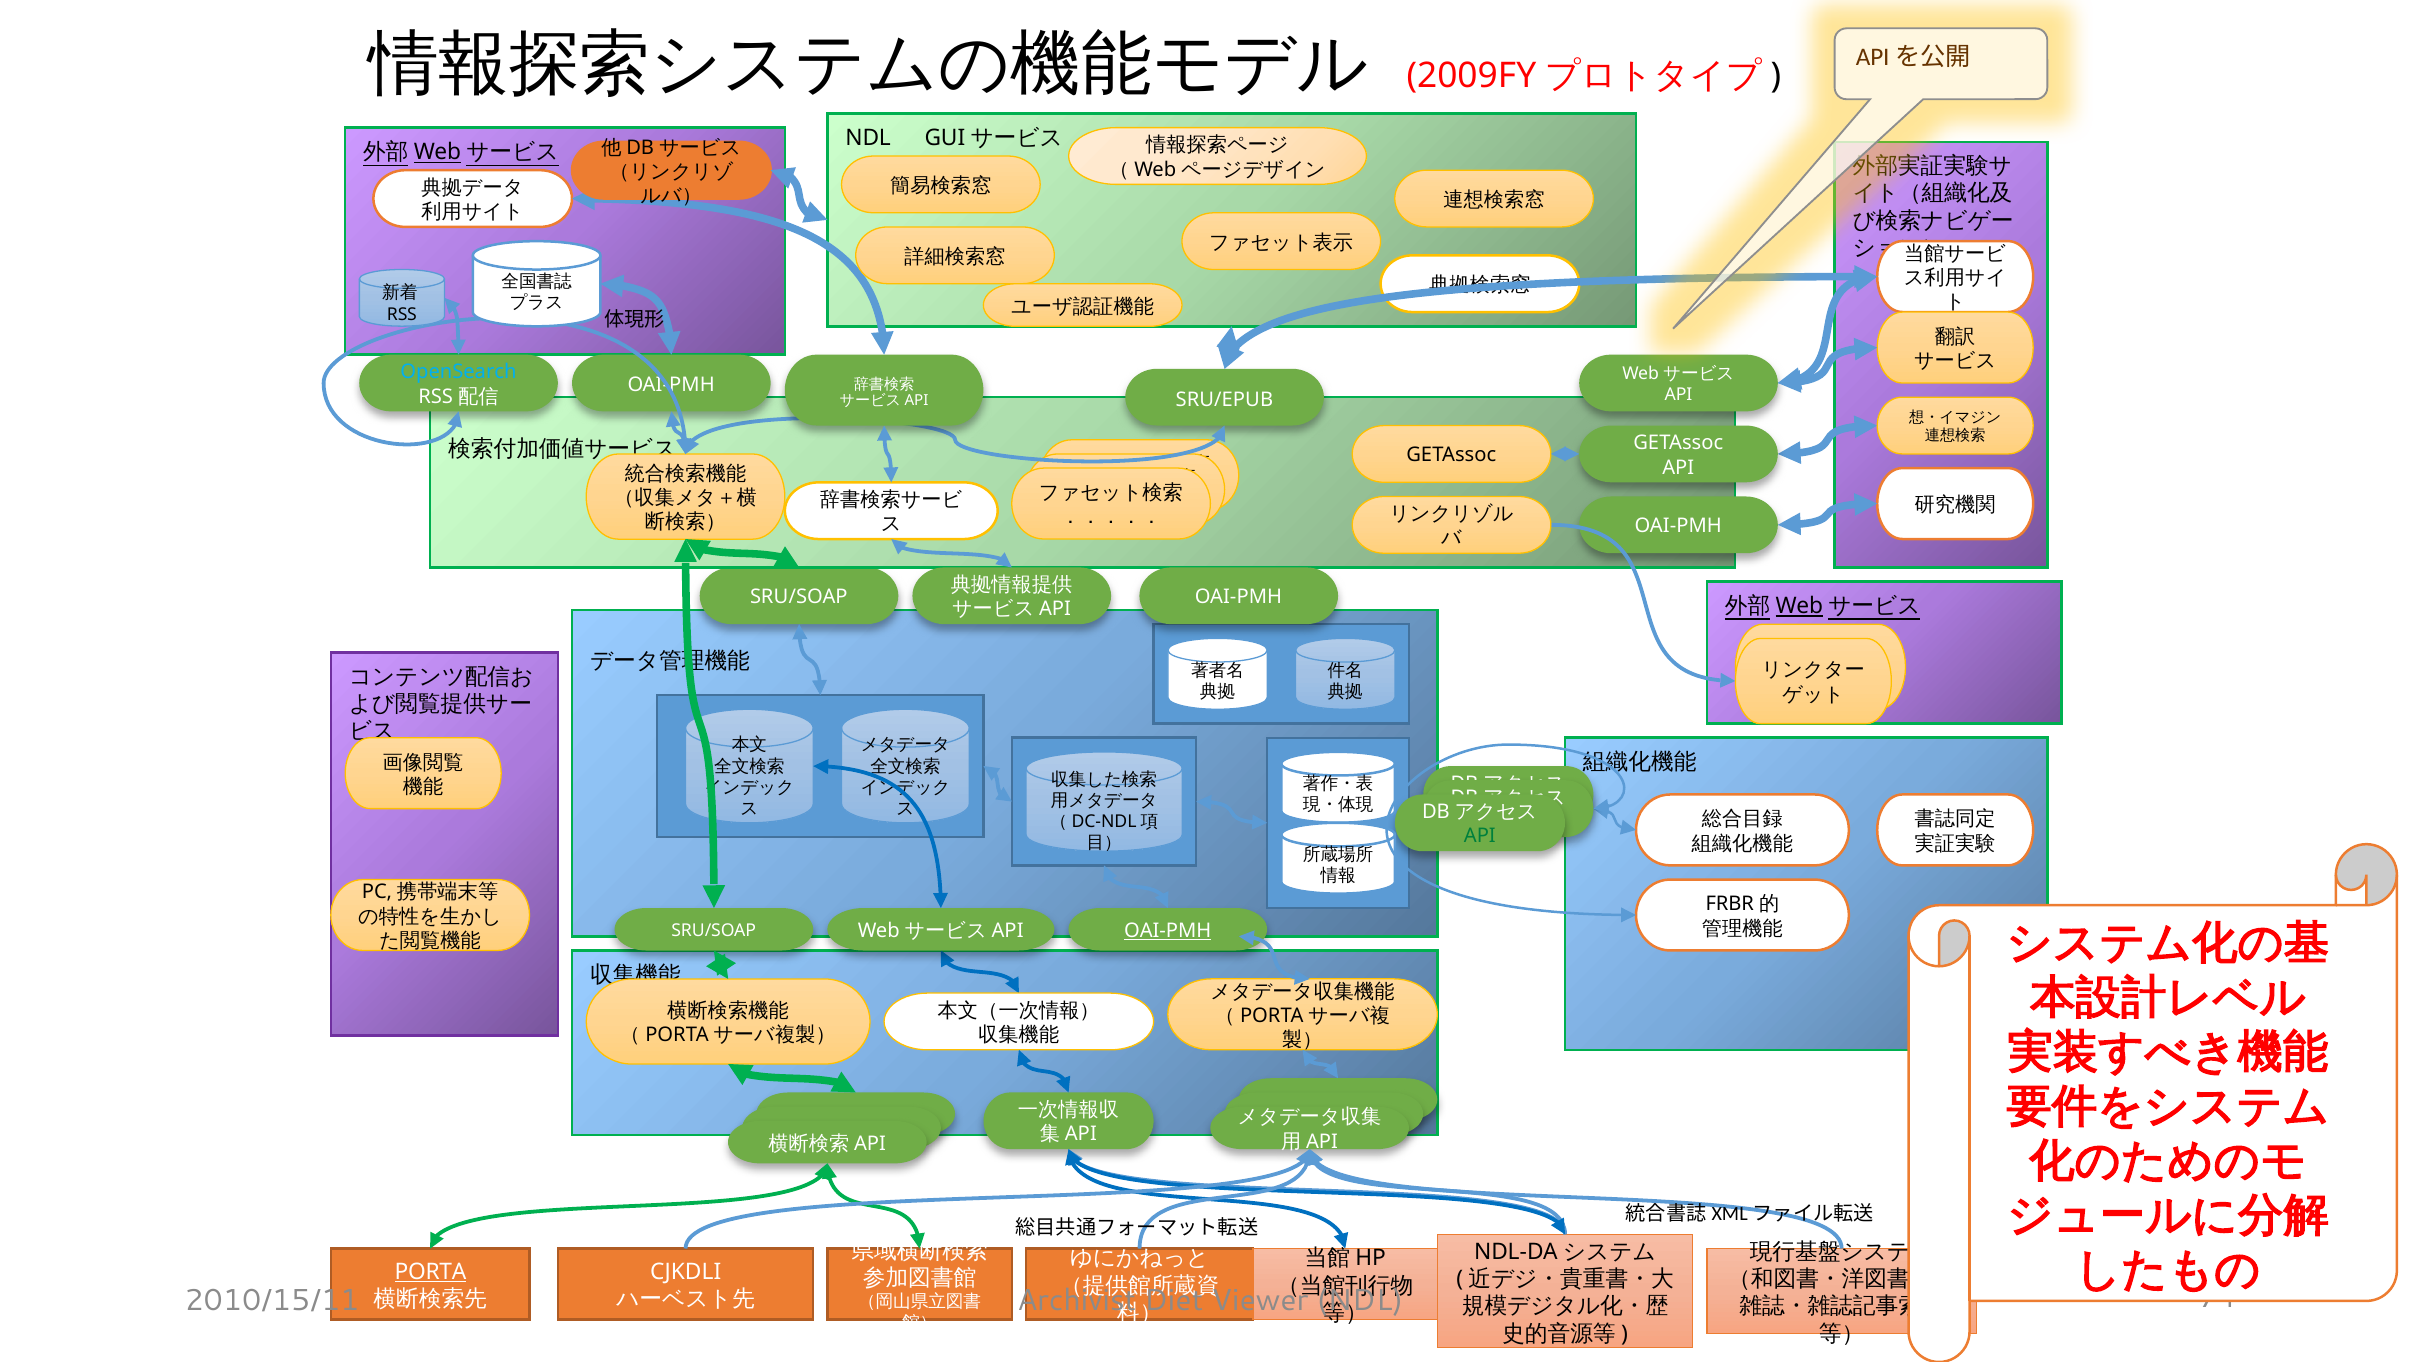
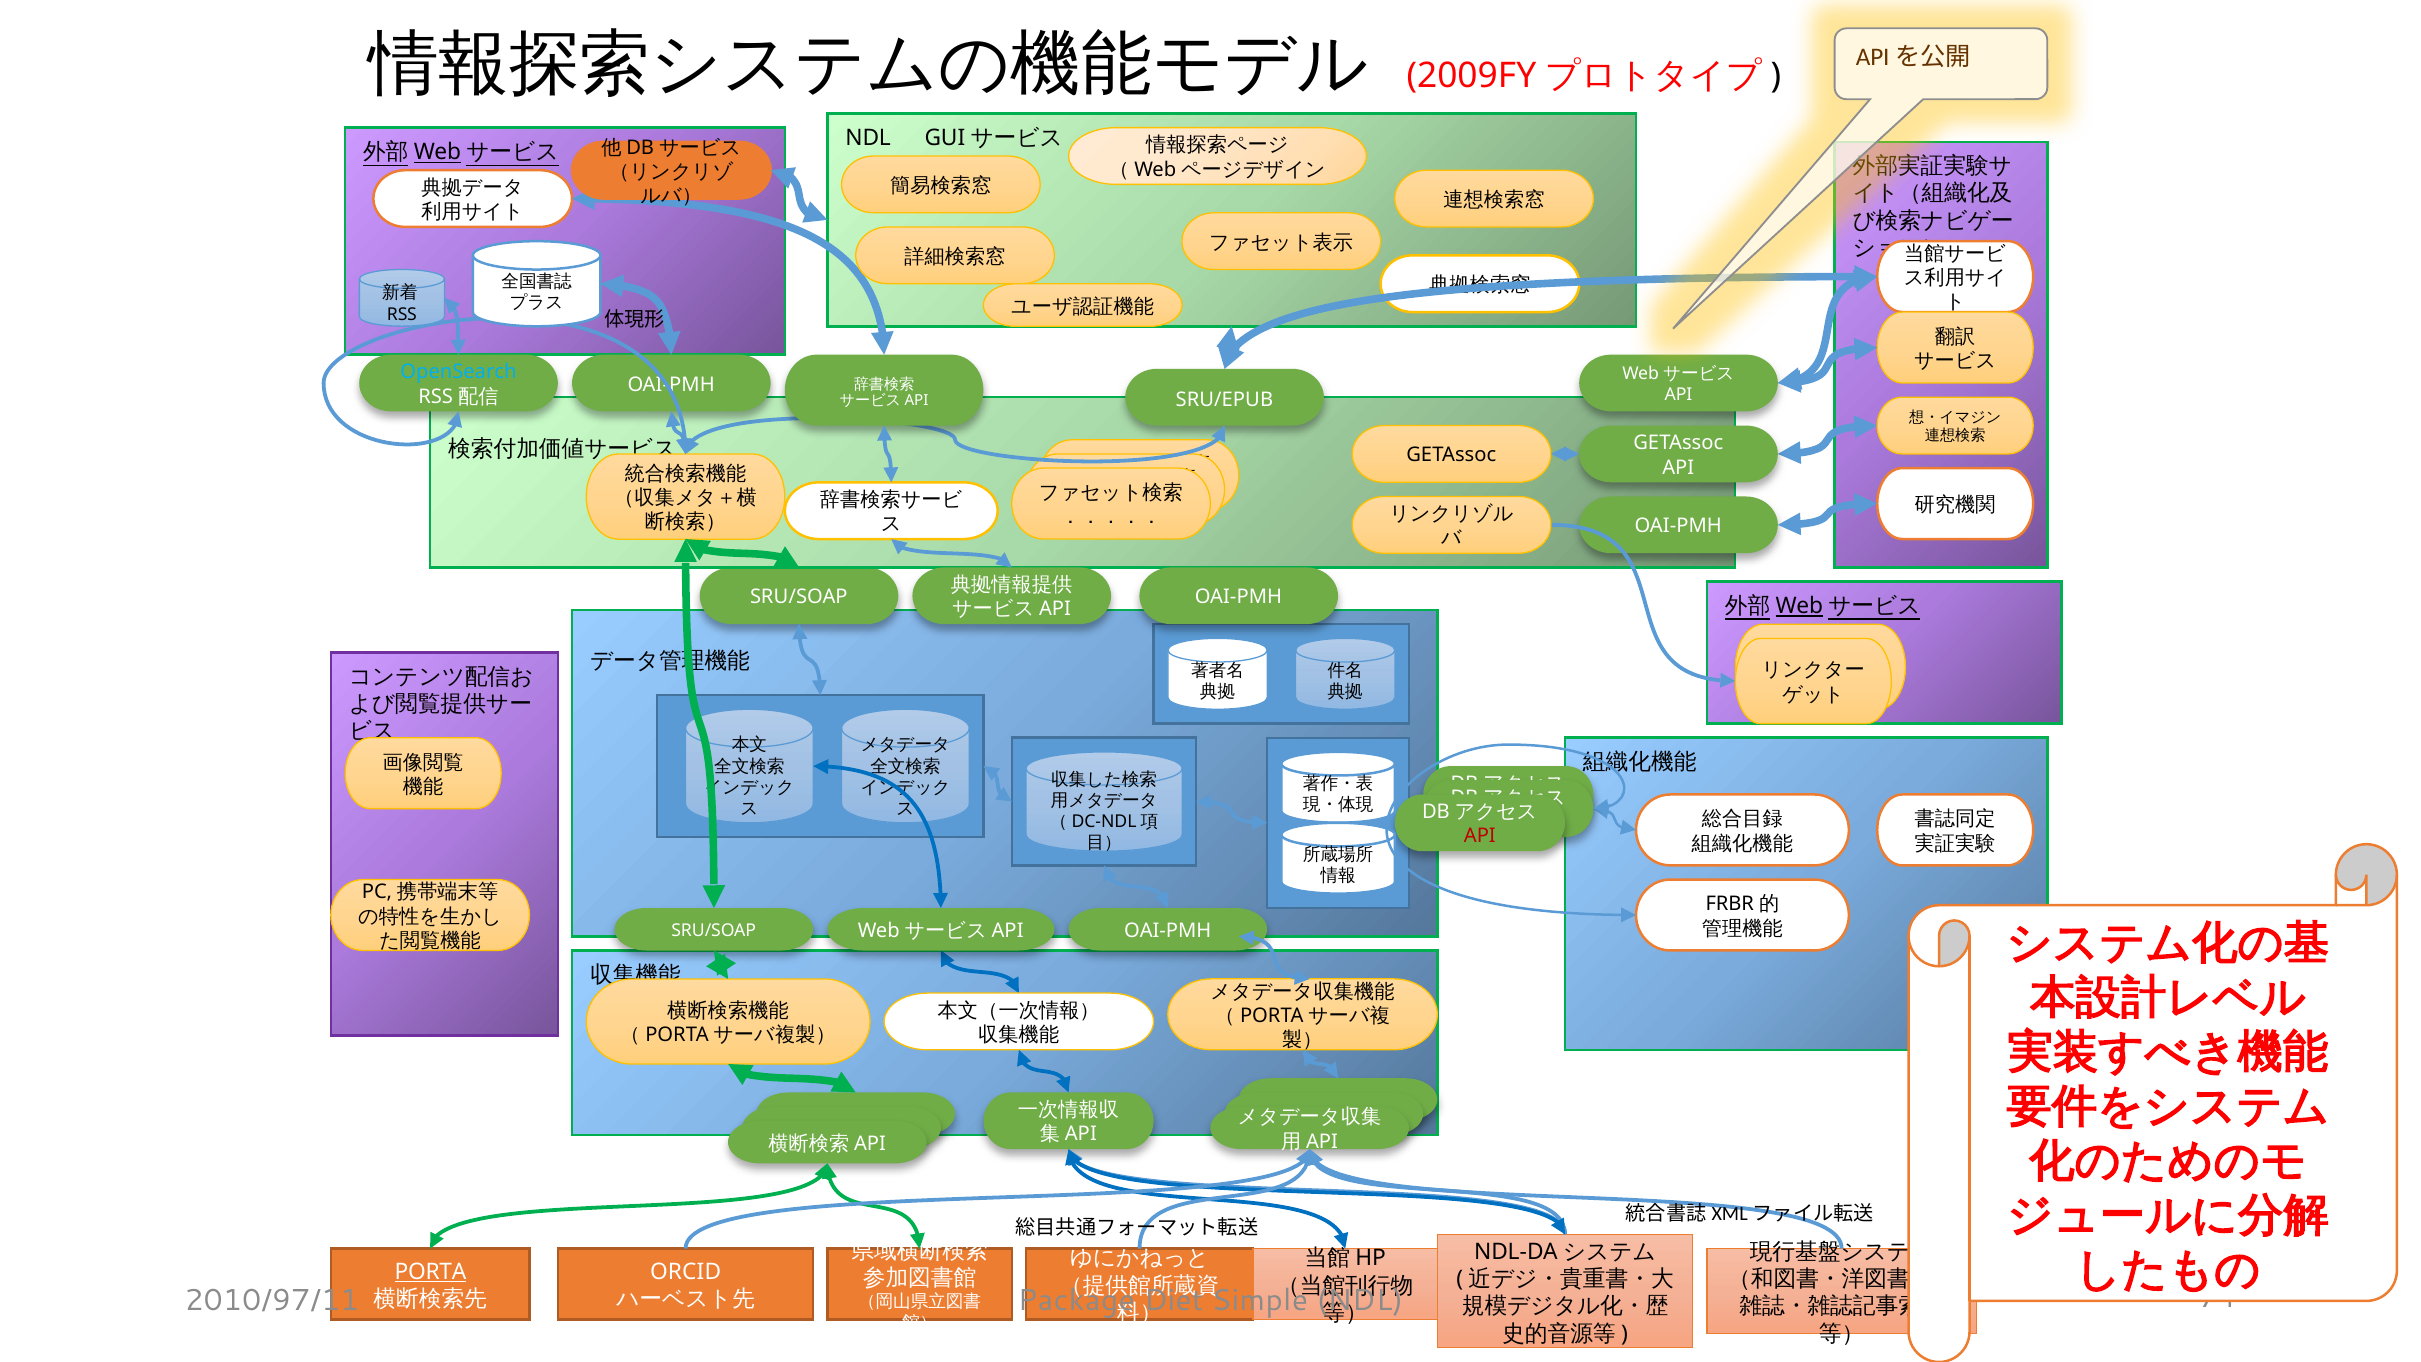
API colour: green -> red (1480, 836)
OAI-PMH underline: present -> none (1168, 931)
CJKDLI: CJKDLI -> ORCID (686, 1272)
2010/15/11: 2010/15/11 -> 2010/97/11 (272, 1300)
Archivist: Archivist -> Package (1076, 1300)
Viewer: Viewer -> Simple (1260, 1300)
